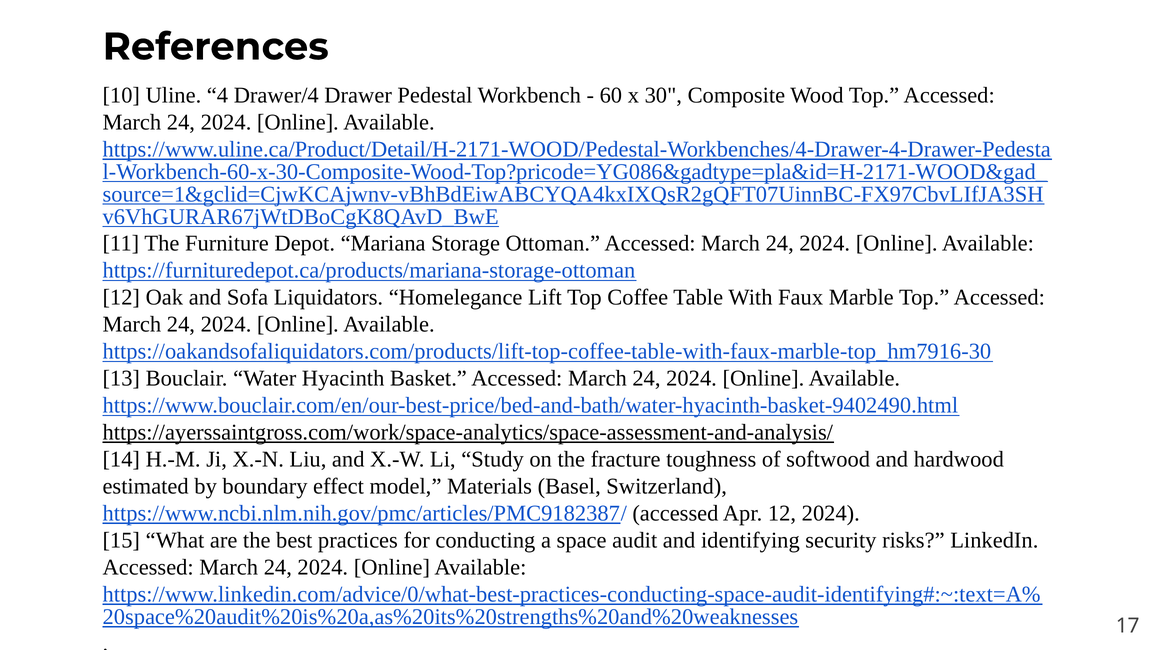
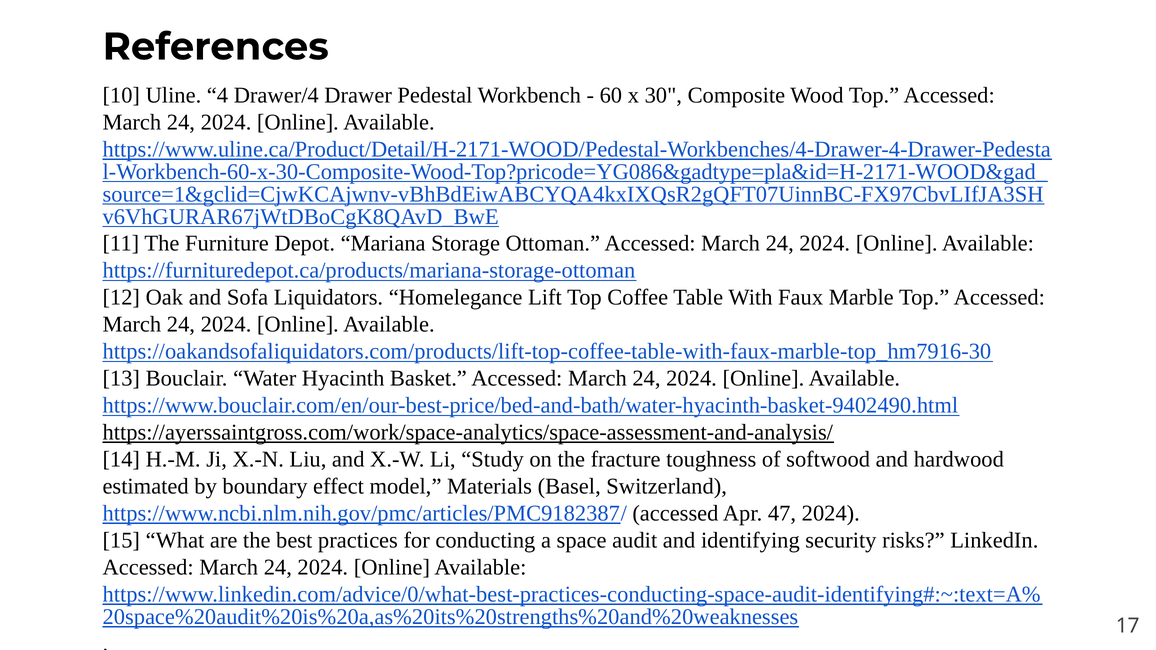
Apr 12: 12 -> 47 (782, 514)
